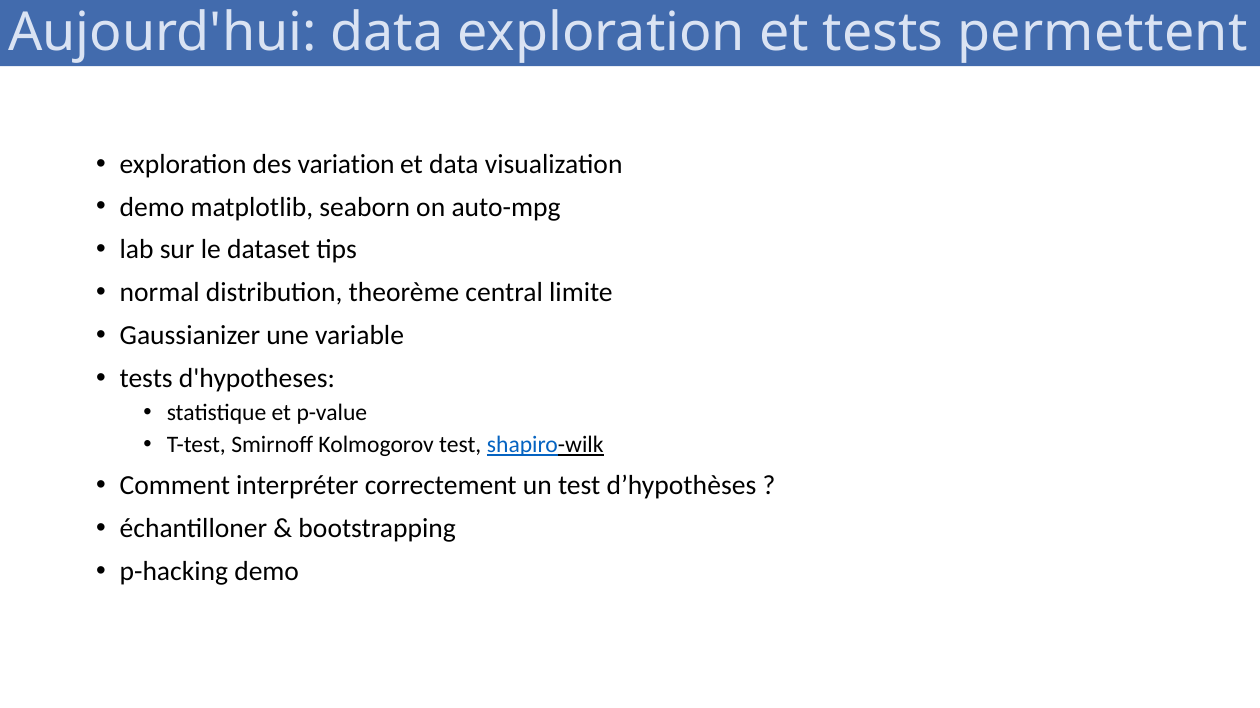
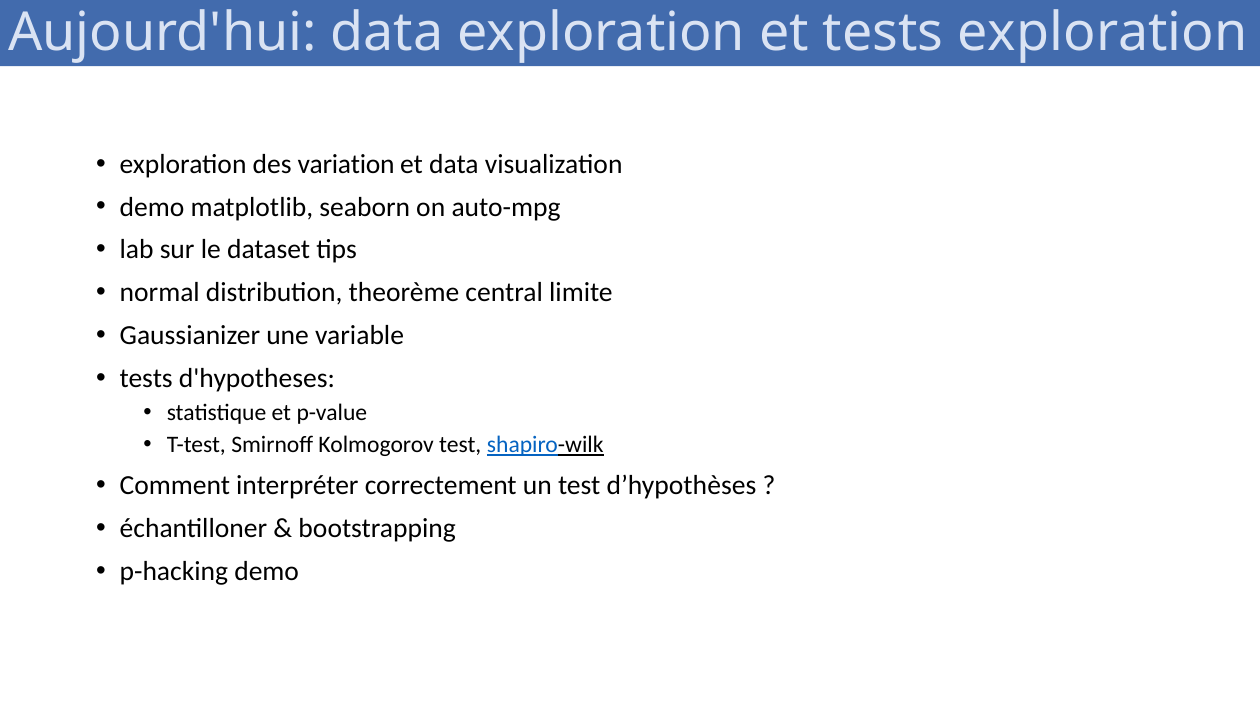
tests permettent: permettent -> exploration (1103, 33)
